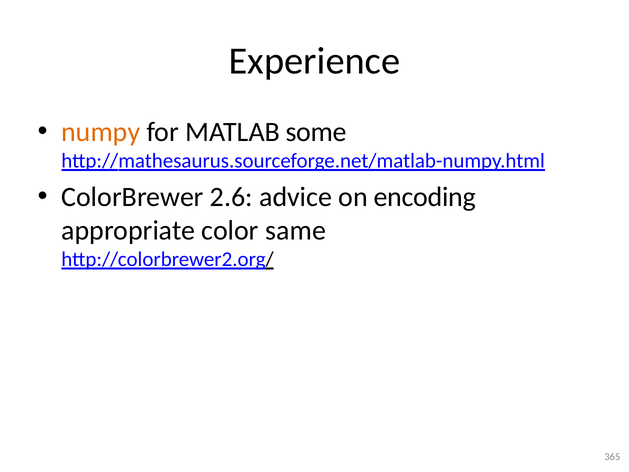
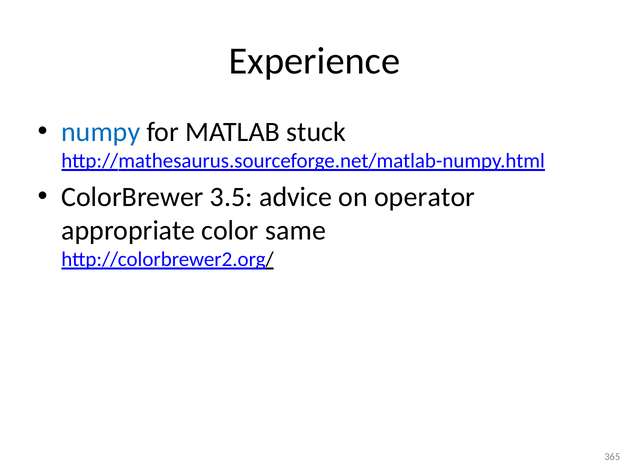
numpy colour: orange -> blue (101, 132)
some: some -> stuck (316, 132)
2.6: 2.6 -> 3.5 (231, 197)
encoding: encoding -> operator (425, 197)
